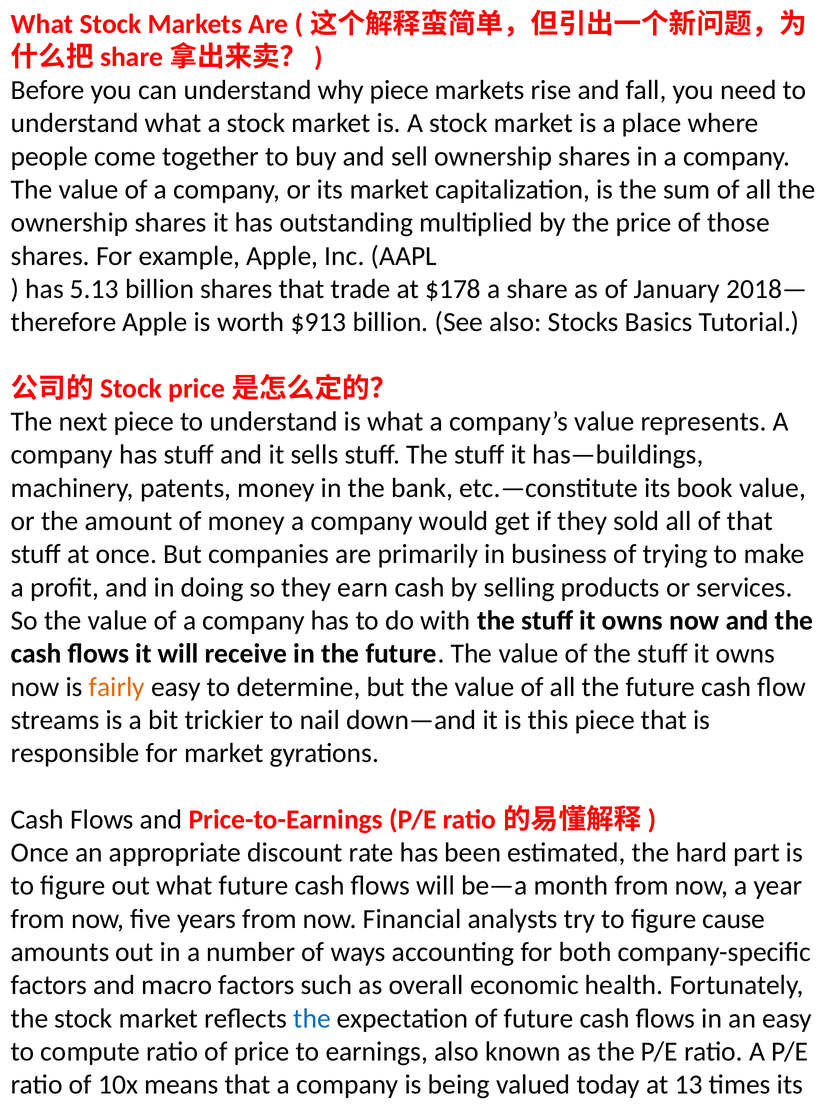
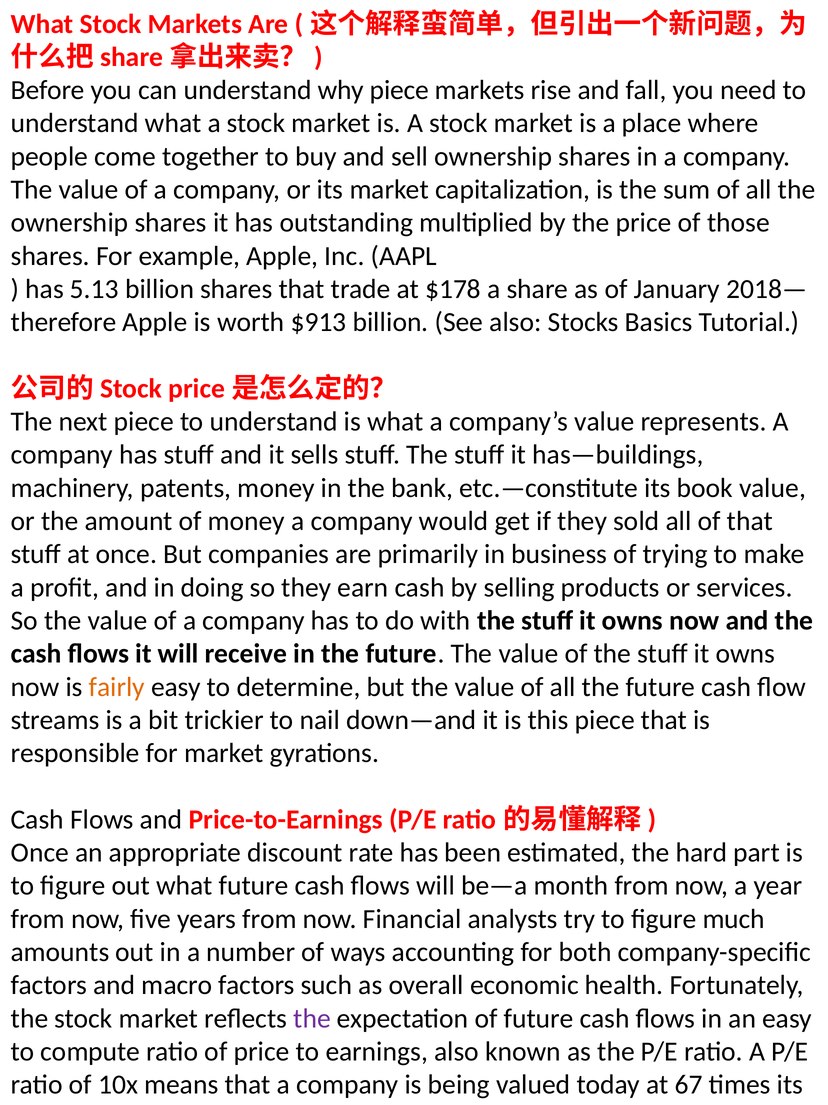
figure cause: cause -> much (734, 918)
the colour: blue -> purple (312, 1017)
13: 13 -> 67 (689, 1084)
